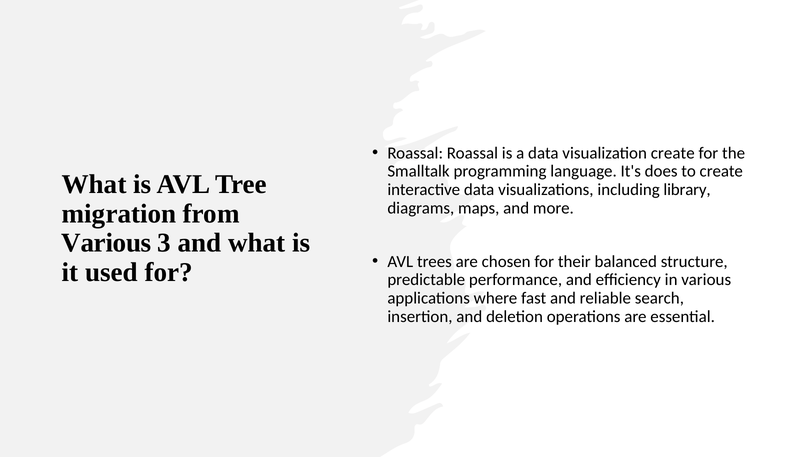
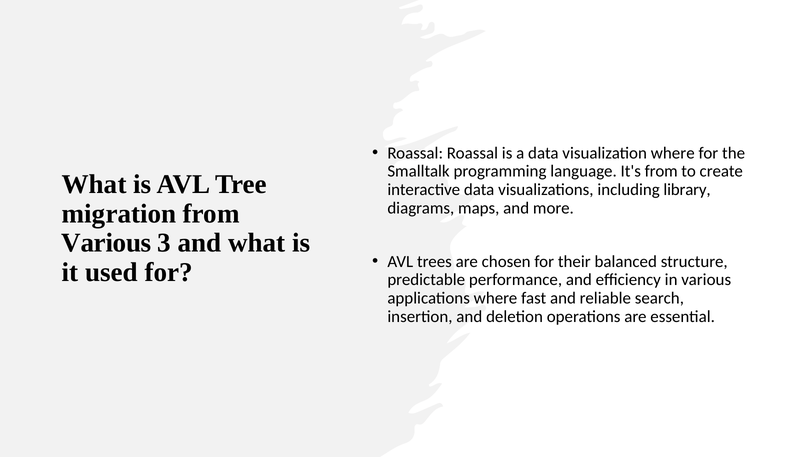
visualization create: create -> where (673, 153)
It's does: does -> from (661, 171)
